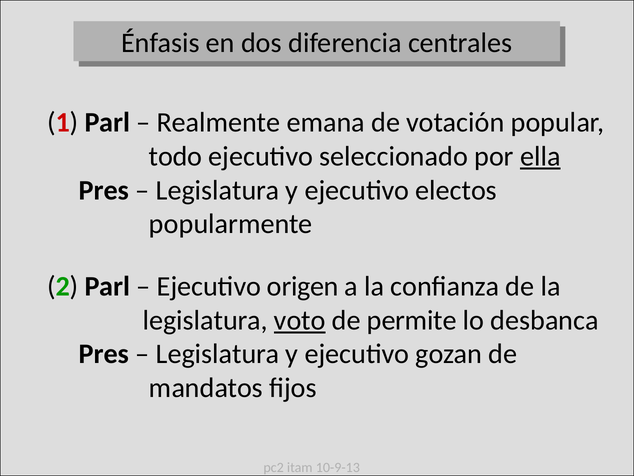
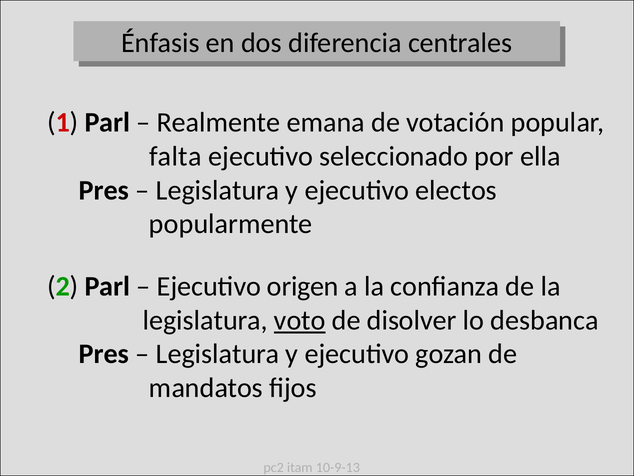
todo: todo -> falta (175, 156)
ella underline: present -> none (540, 156)
permite: permite -> disolver (412, 320)
